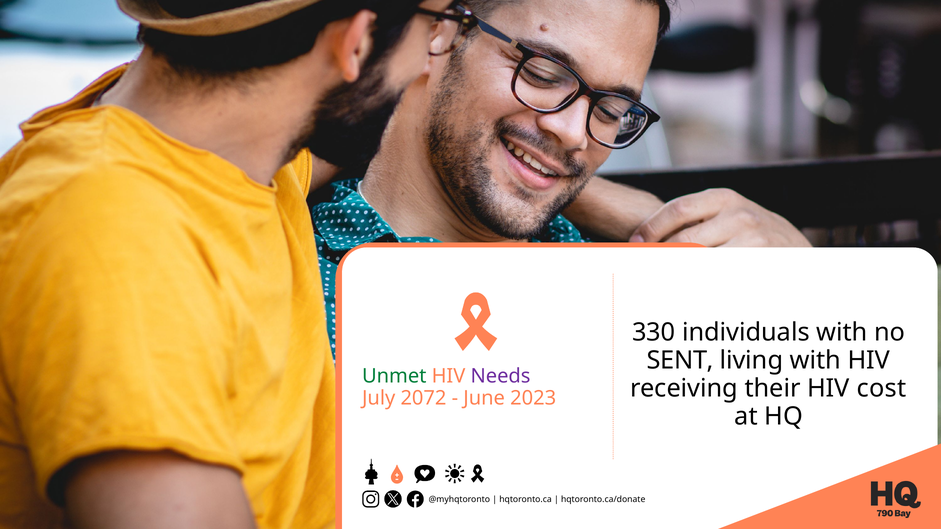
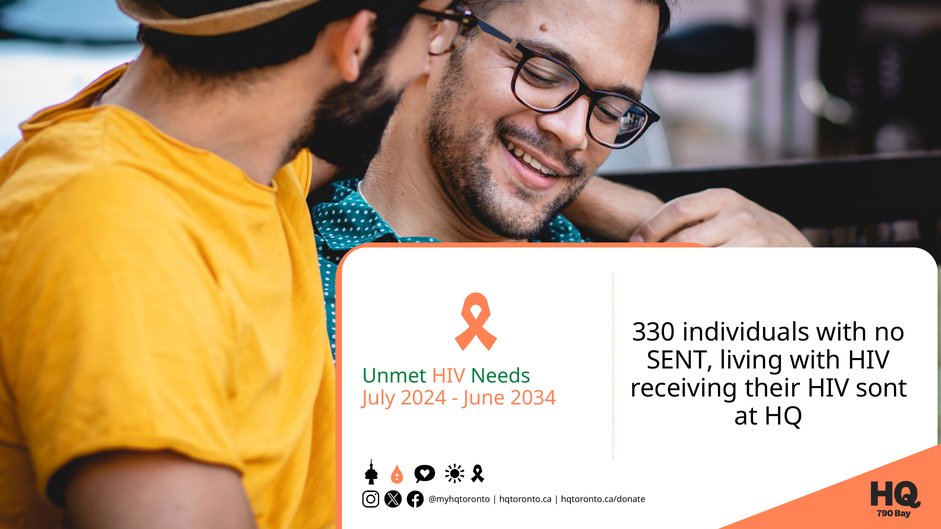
Needs colour: purple -> green (501, 376)
cost: cost -> sont (882, 389)
2072: 2072 -> 2024 (423, 399)
2023: 2023 -> 2034 (533, 399)
